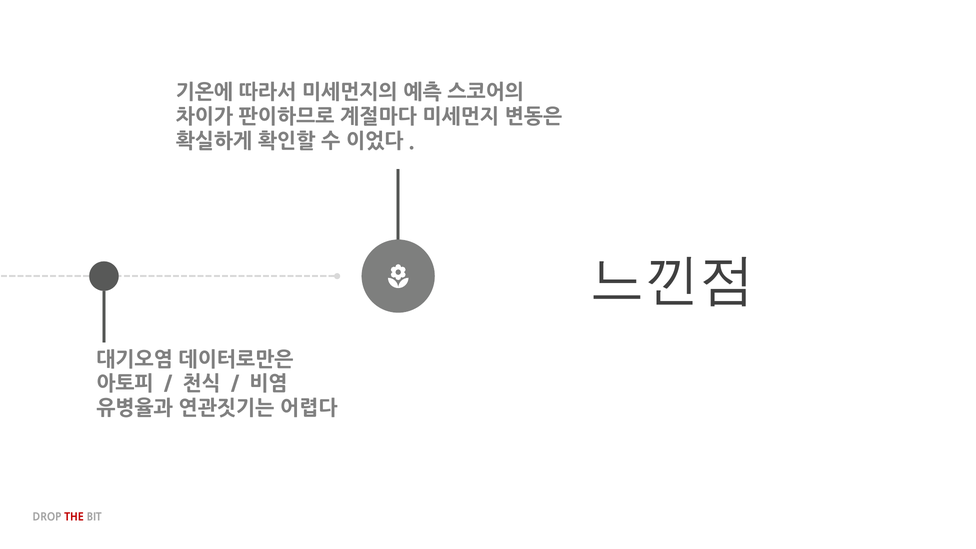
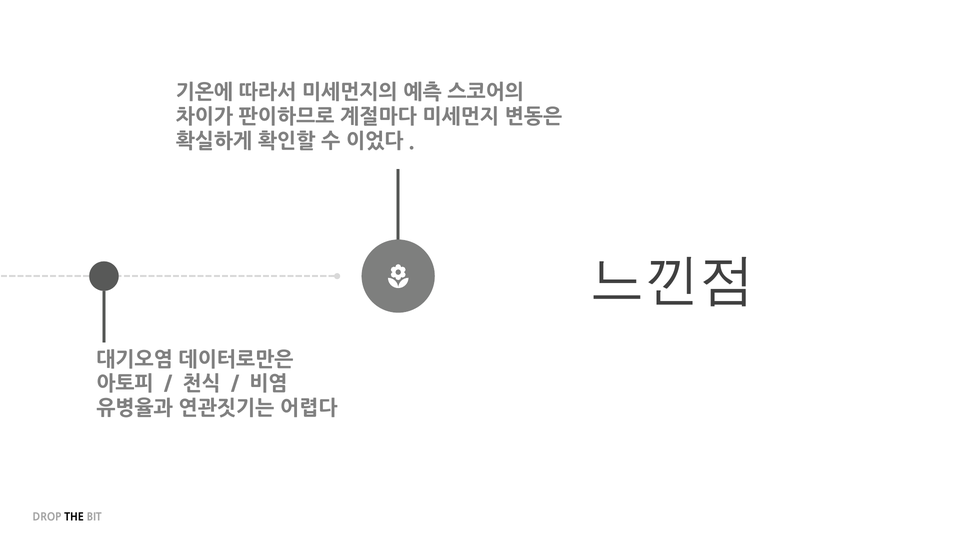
THE colour: red -> black (74, 517)
